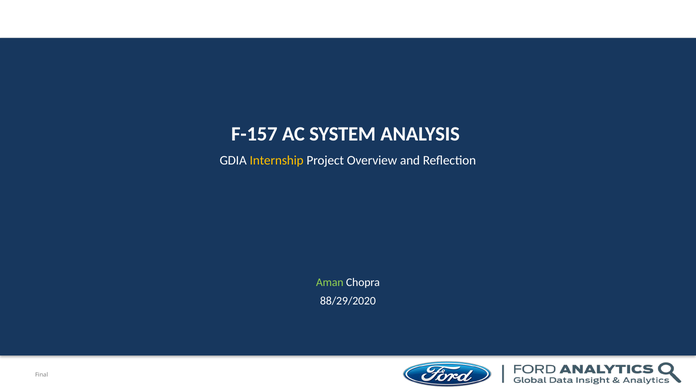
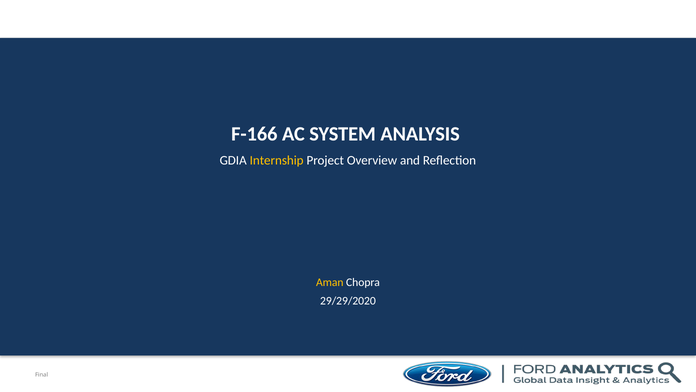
F-157: F-157 -> F-166 (254, 134)
Aman colour: light green -> yellow (330, 282)
88/29/2020: 88/29/2020 -> 29/29/2020 (348, 300)
